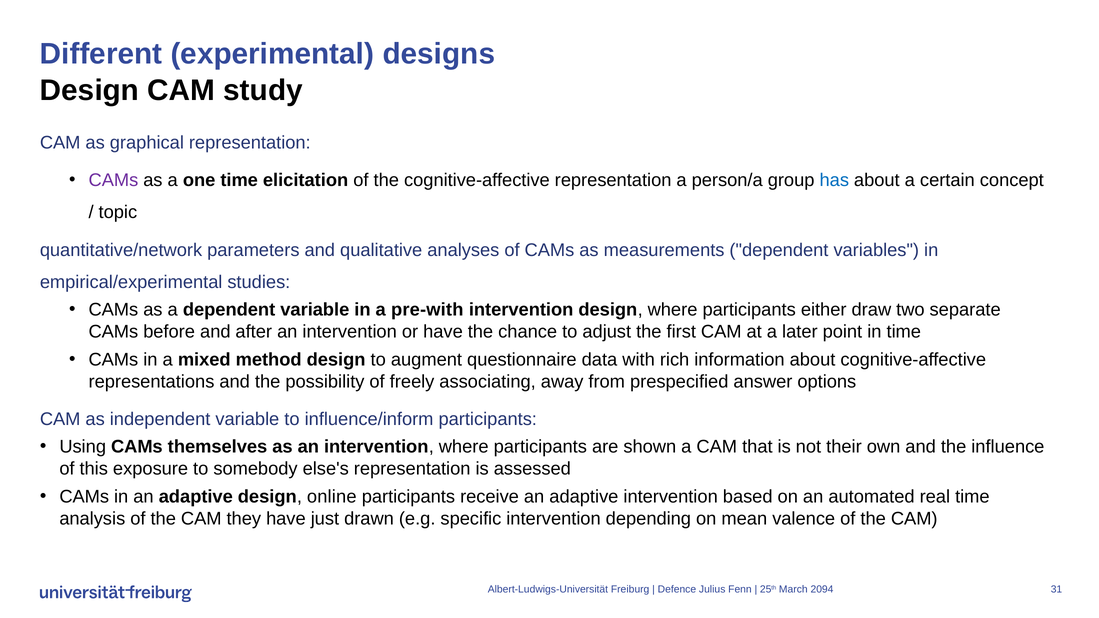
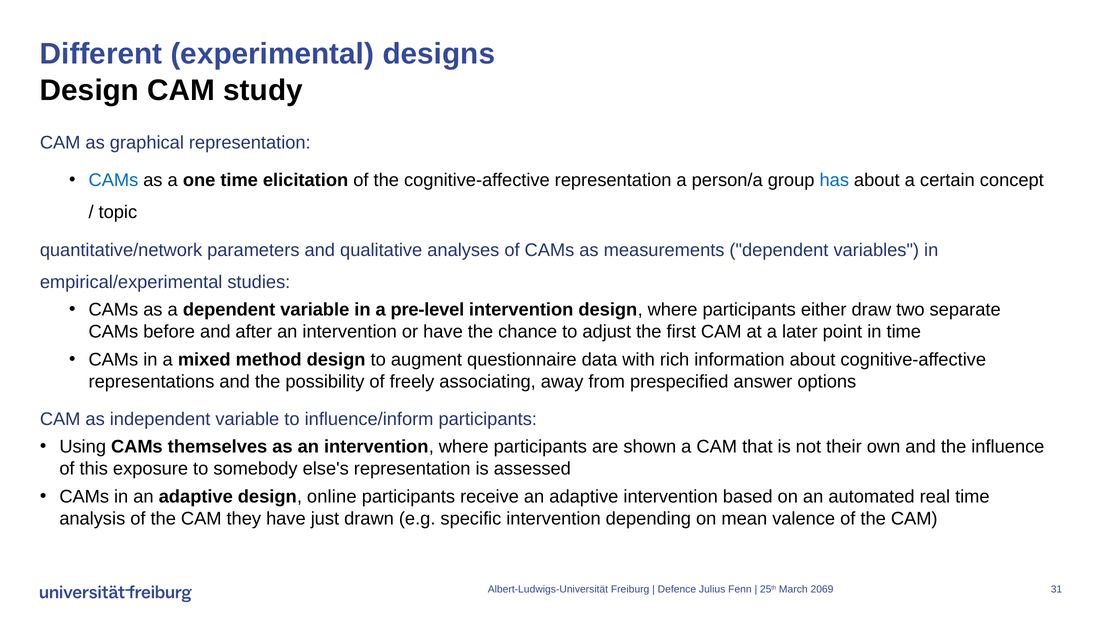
CAMs colour: purple -> blue (113, 180)
pre-with: pre-with -> pre-level (427, 310)
2094: 2094 -> 2069 (822, 589)
